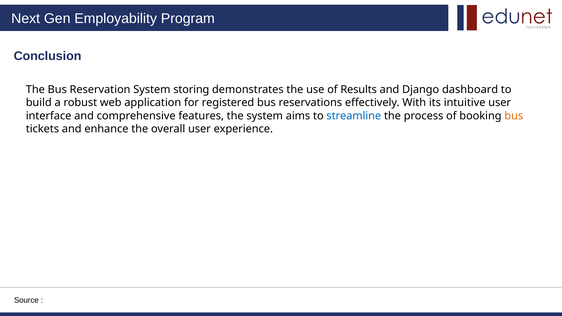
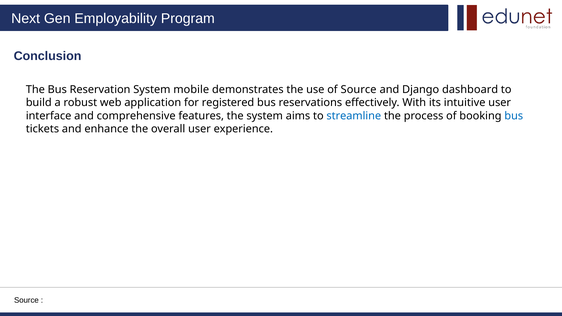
storing: storing -> mobile (191, 90)
of Results: Results -> Source (359, 90)
bus colour: orange -> blue (514, 116)
